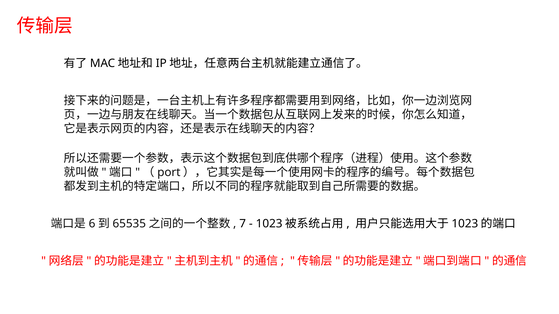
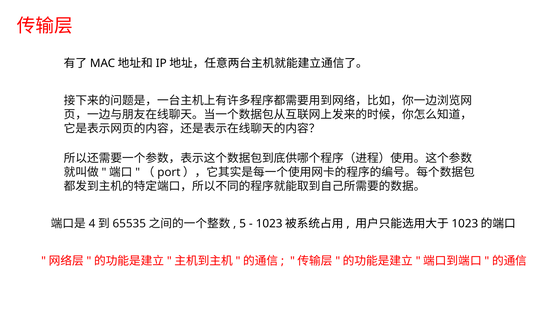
6: 6 -> 4 (92, 224)
7: 7 -> 5 (243, 224)
